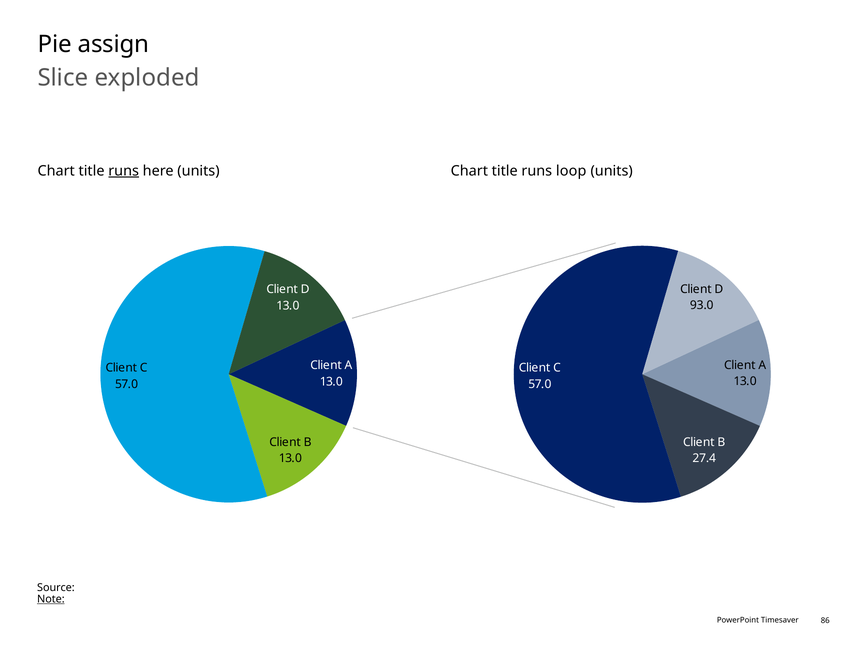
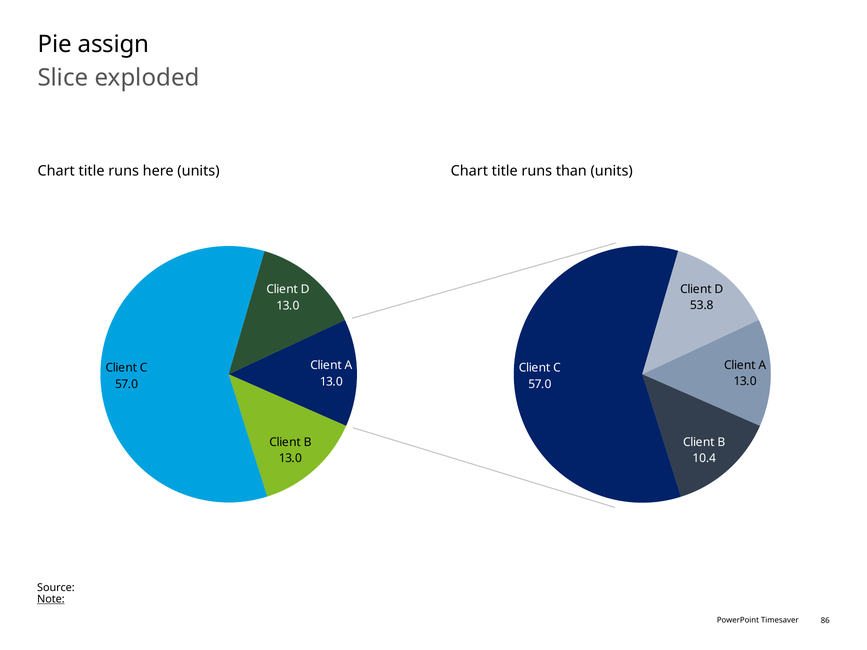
runs underline: present -> none (124, 171)
loop: loop -> than (571, 171)
93.0: 93.0 -> 53.8 (702, 306)
27.4: 27.4 -> 10.4 (704, 459)
